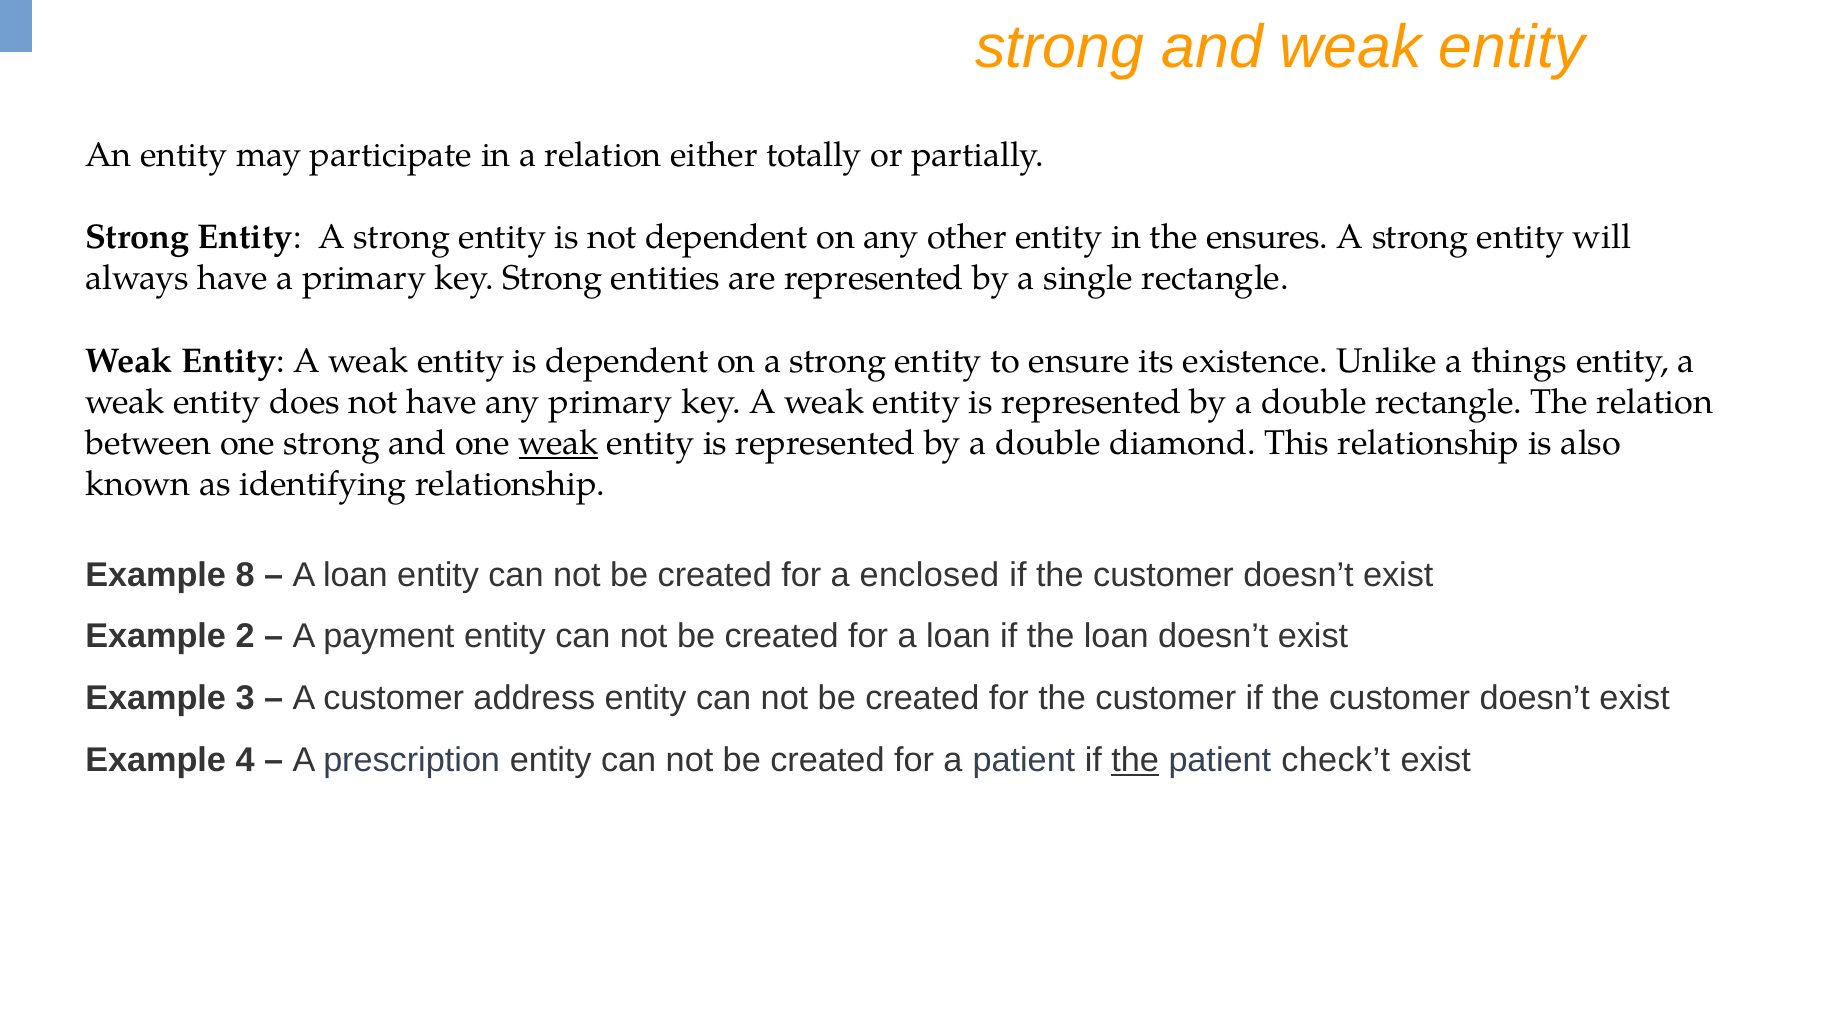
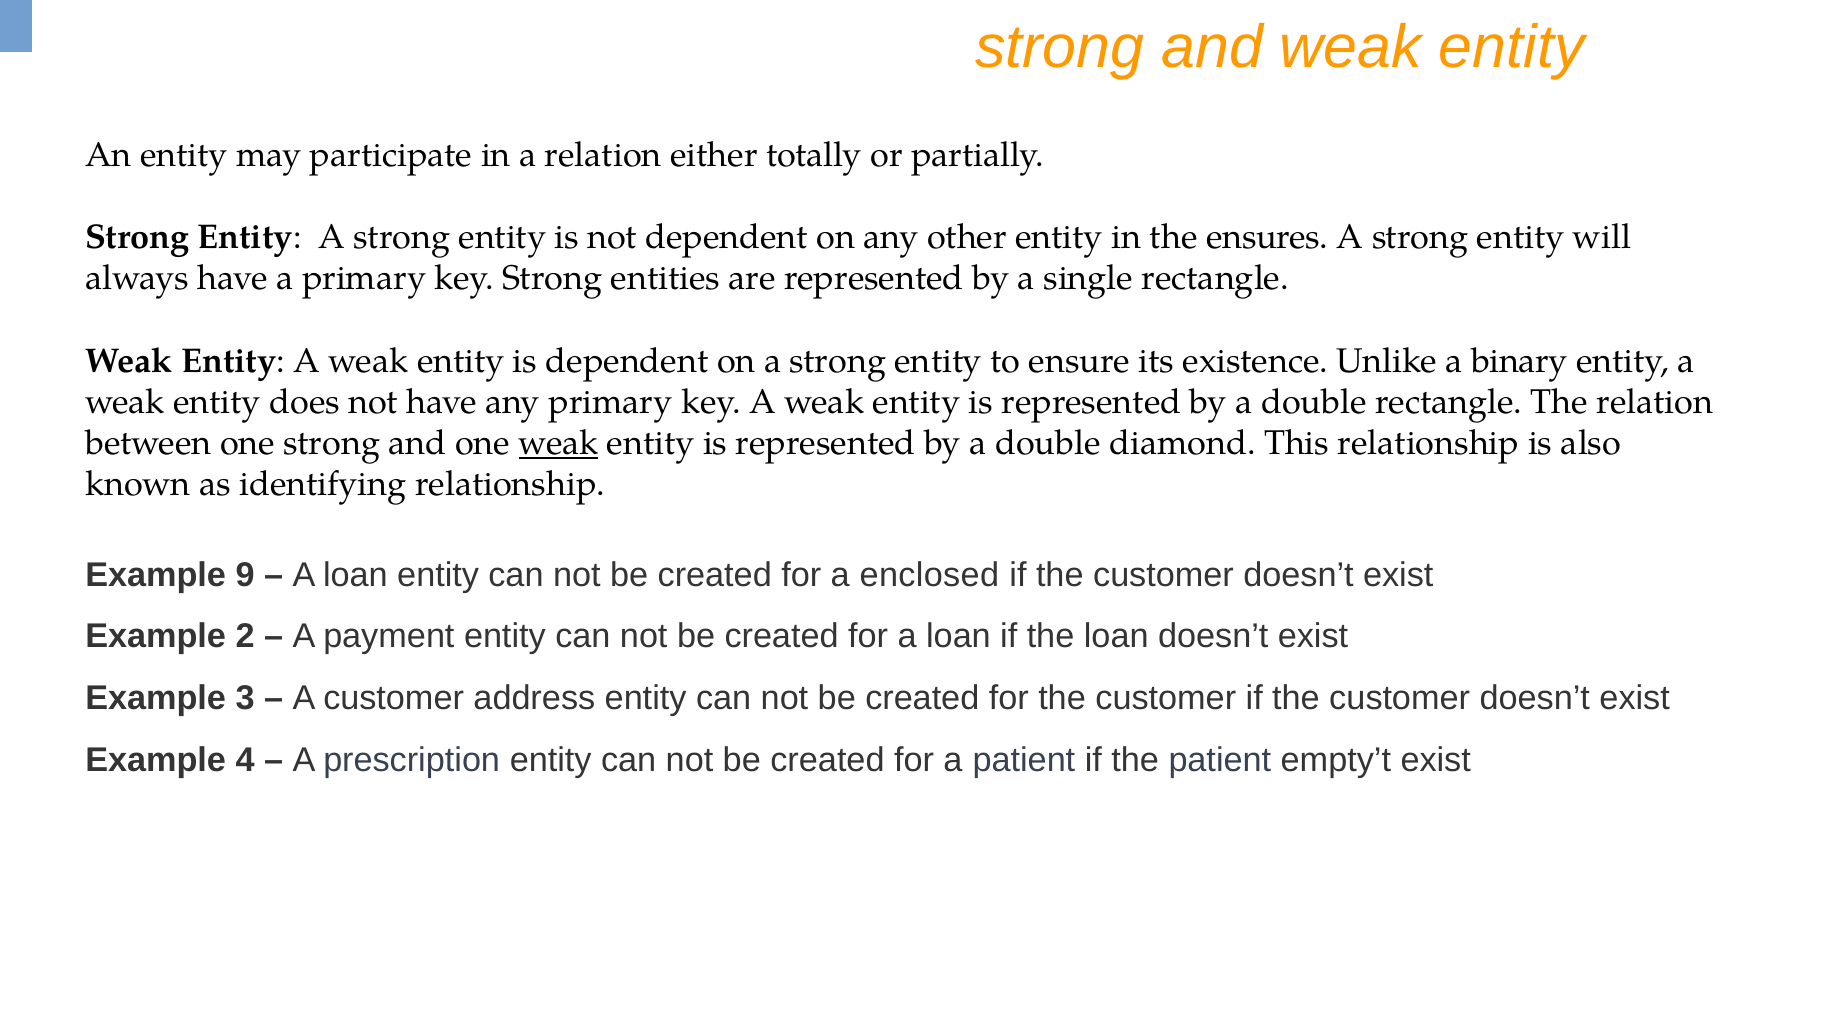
things: things -> binary (1520, 361)
8: 8 -> 9 (245, 575)
the underline: present -> none (1135, 760)
check’t: check’t -> empty’t (1336, 760)
